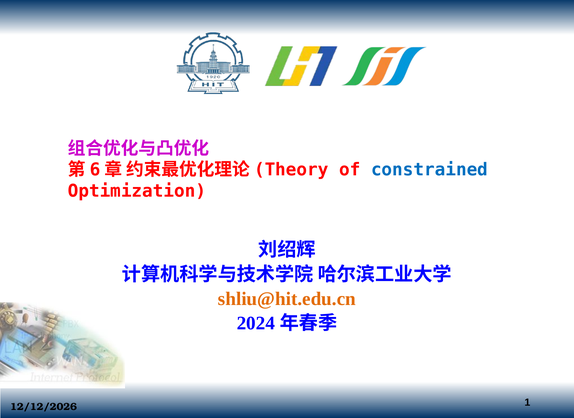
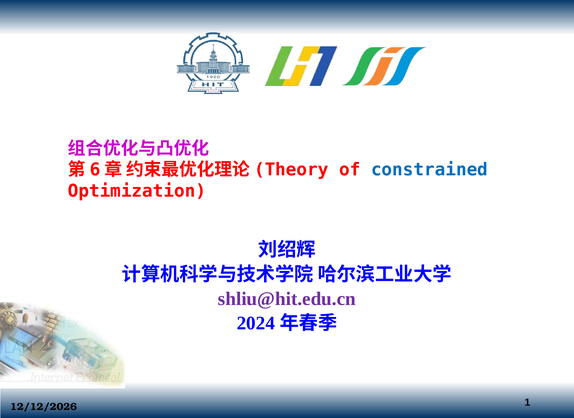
shliu@hit.edu.cn colour: orange -> purple (287, 299)
